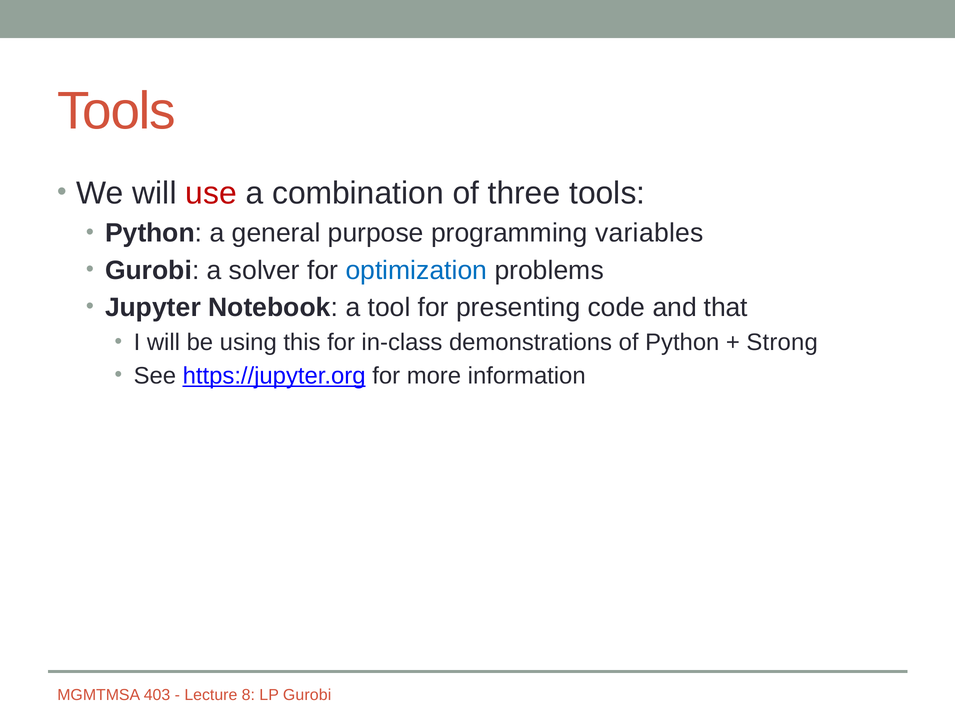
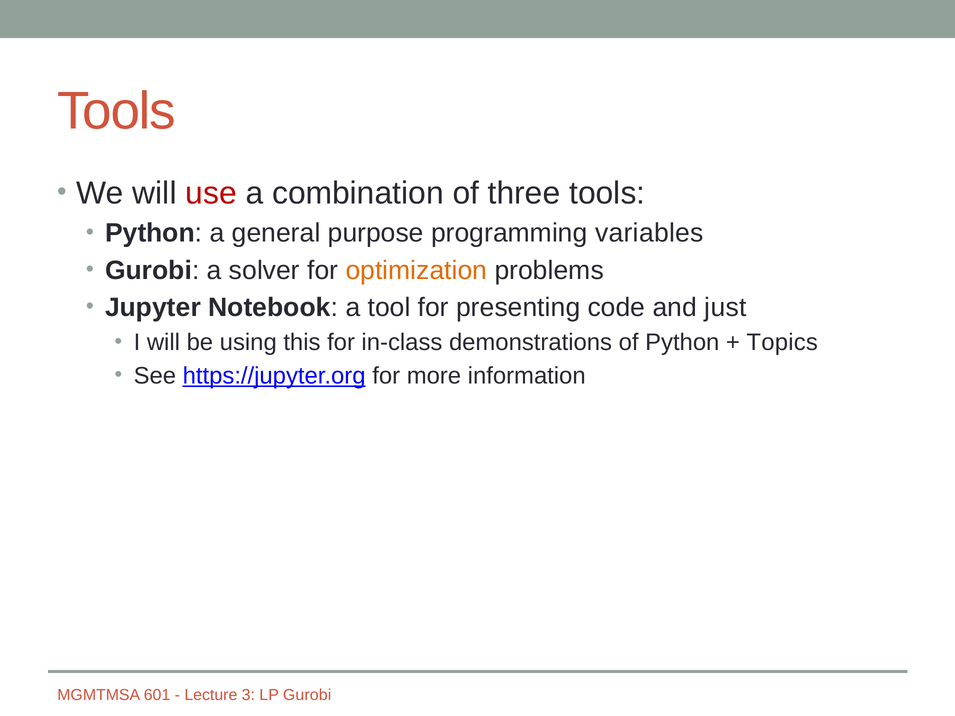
optimization colour: blue -> orange (416, 270)
that: that -> just (725, 308)
Strong: Strong -> Topics (782, 342)
403: 403 -> 601 (157, 695)
8: 8 -> 3 (248, 695)
